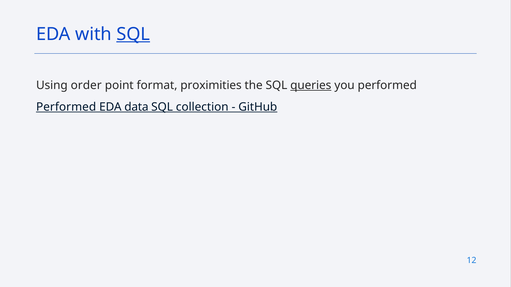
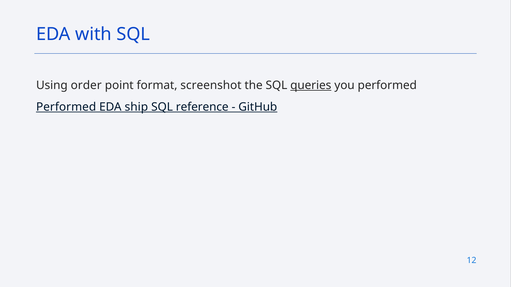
SQL underline: present -> none (133, 34)
proximities: proximities -> screenshot (211, 85)
data: data -> ship (136, 107)
collection: collection -> reference (202, 107)
